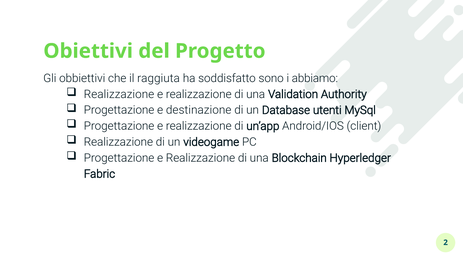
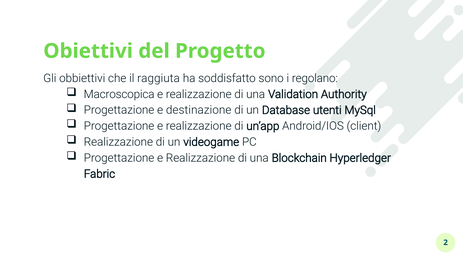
abbiamo: abbiamo -> regolano (315, 78)
Realizzazione: Realizzazione -> Macroscopica (119, 94)
